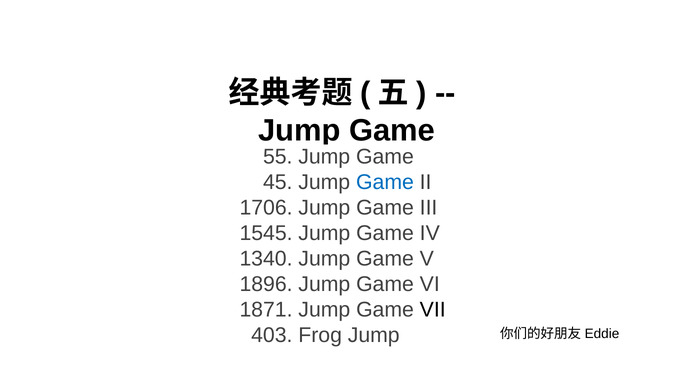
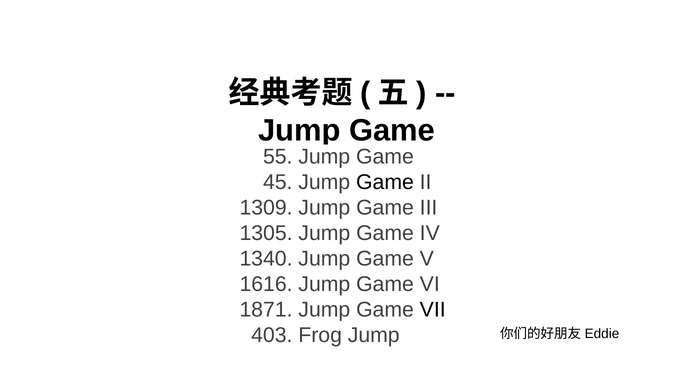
Game colour: blue -> black (385, 182)
1706: 1706 -> 1309 (266, 207)
1545: 1545 -> 1305 (266, 233)
1896: 1896 -> 1616 (266, 284)
